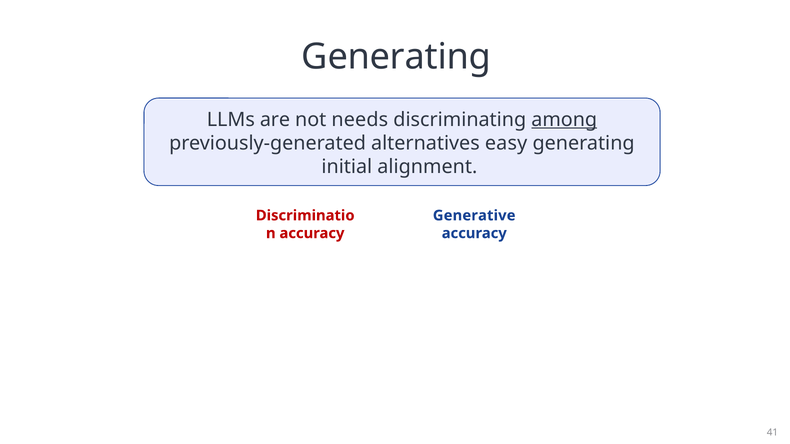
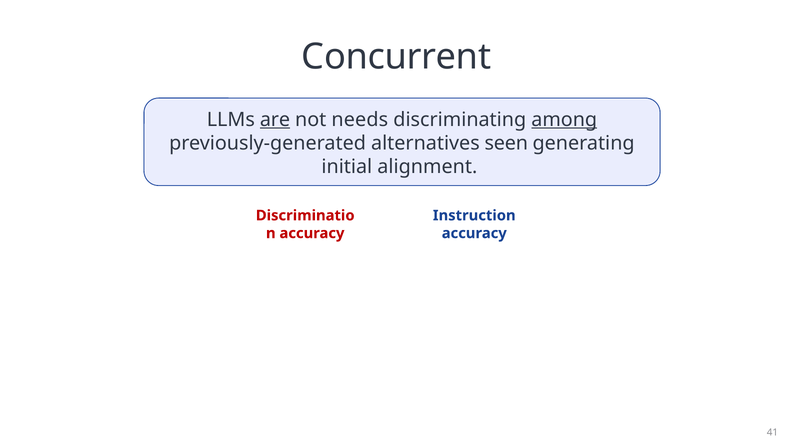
Generating: Generating -> Concurrent (396, 57)
are underline: none -> present (275, 120)
easy: easy -> seen (506, 143)
Generative: Generative -> Instruction (474, 216)
